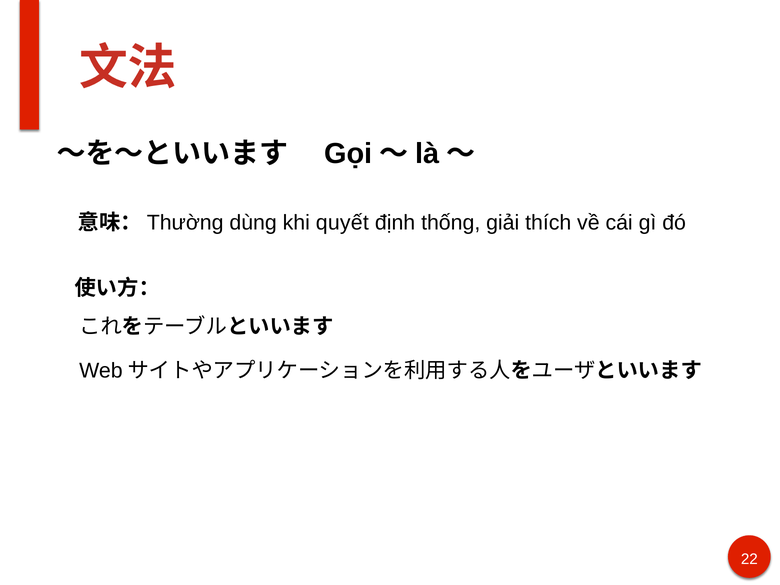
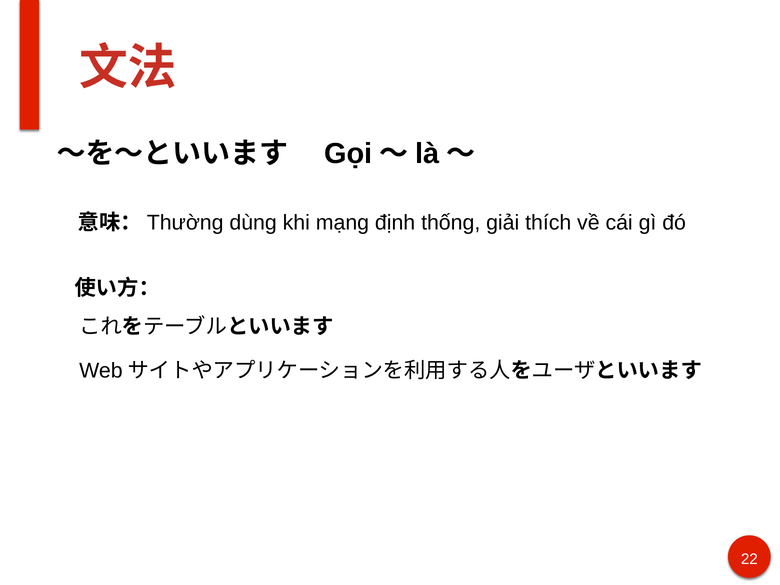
quyết: quyết -> mạng (342, 223)
